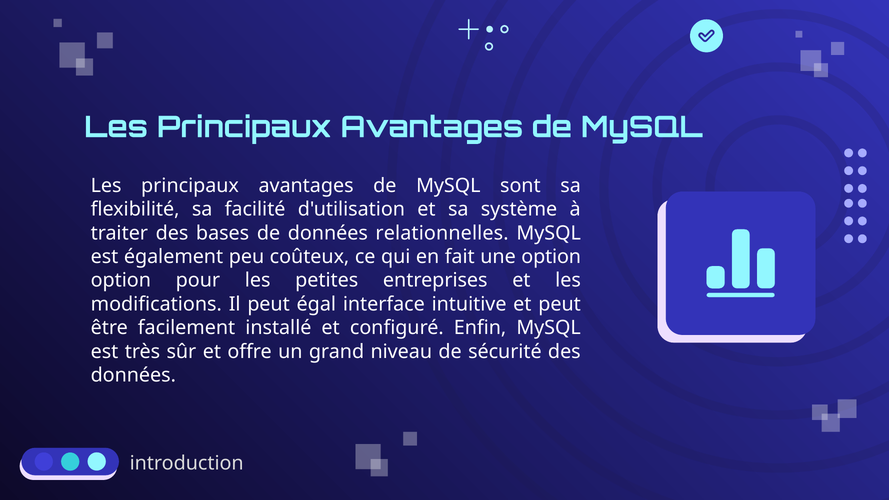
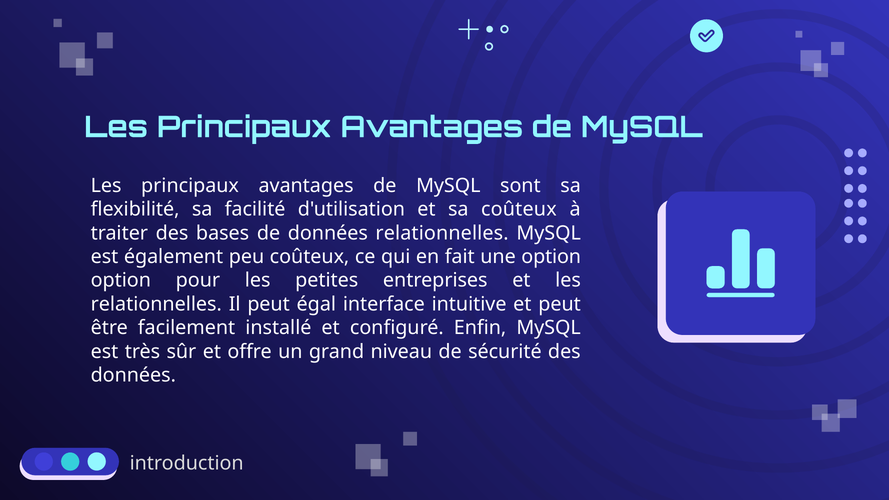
sa système: système -> coûteux (519, 209)
modifications: modifications -> relationnelles (156, 304)
